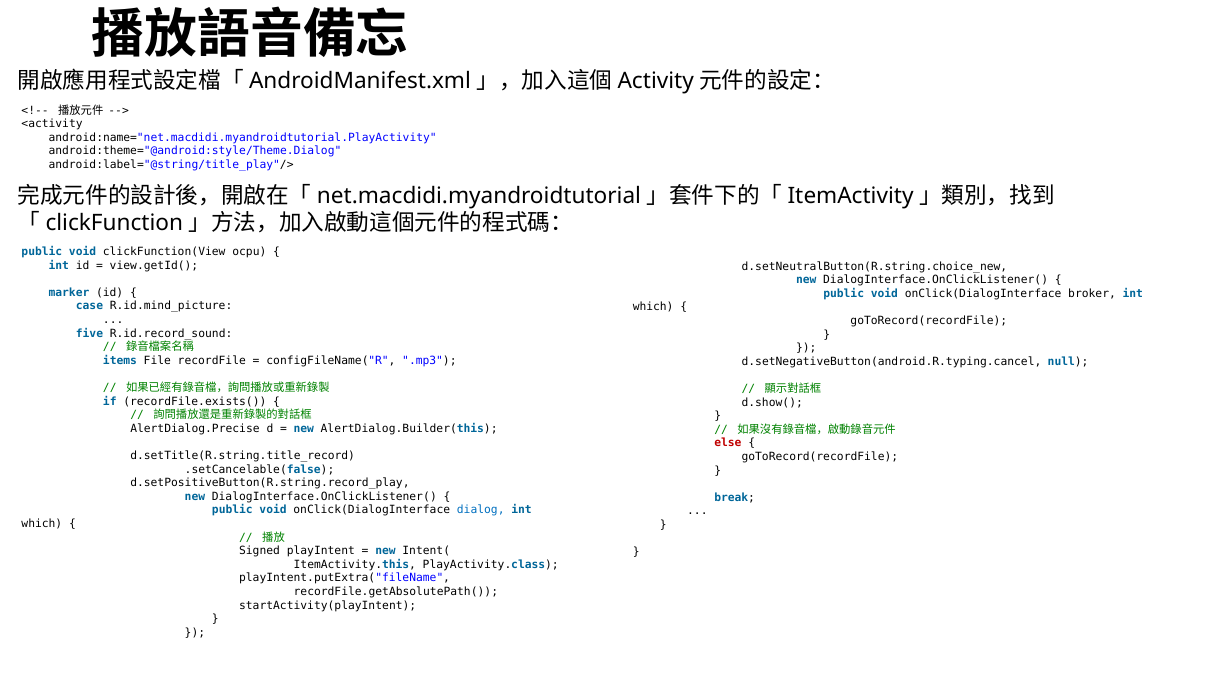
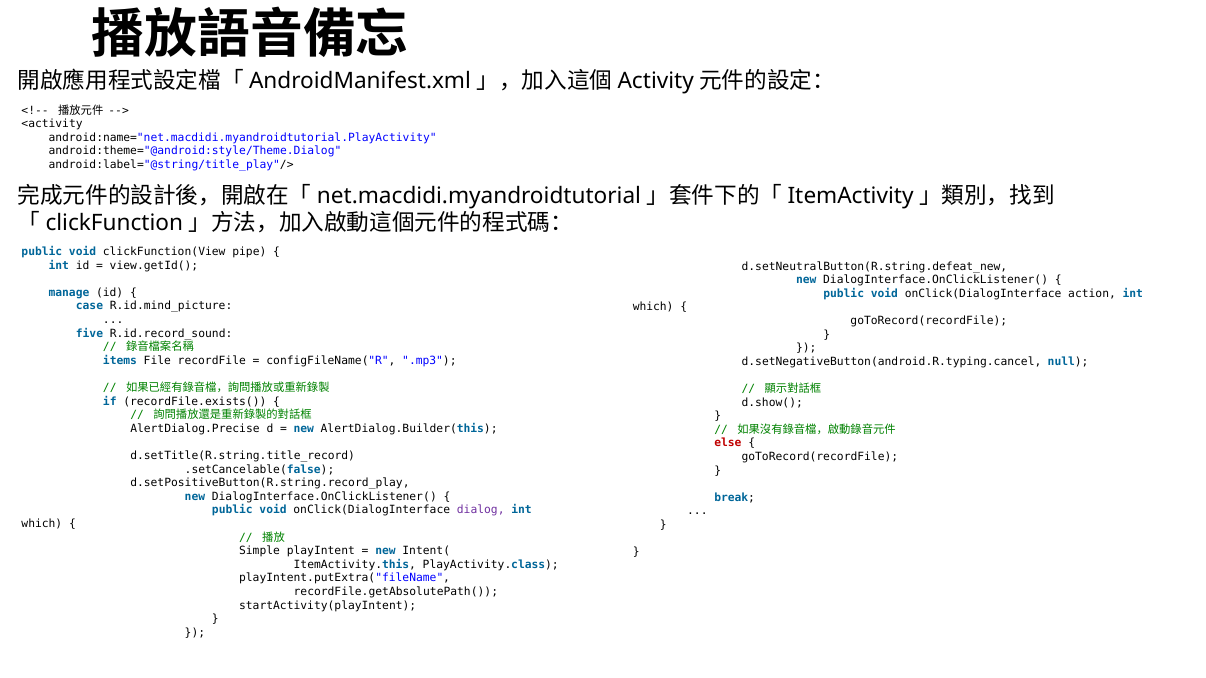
ocpu: ocpu -> pipe (249, 252)
d.setNeutralButton(R.string.choice_new: d.setNeutralButton(R.string.choice_new -> d.setNeutralButton(R.string.defeat_new (874, 267)
marker: marker -> manage (69, 293)
broker: broker -> action (1092, 294)
dialog colour: blue -> purple (481, 510)
Signed: Signed -> Simple (260, 551)
